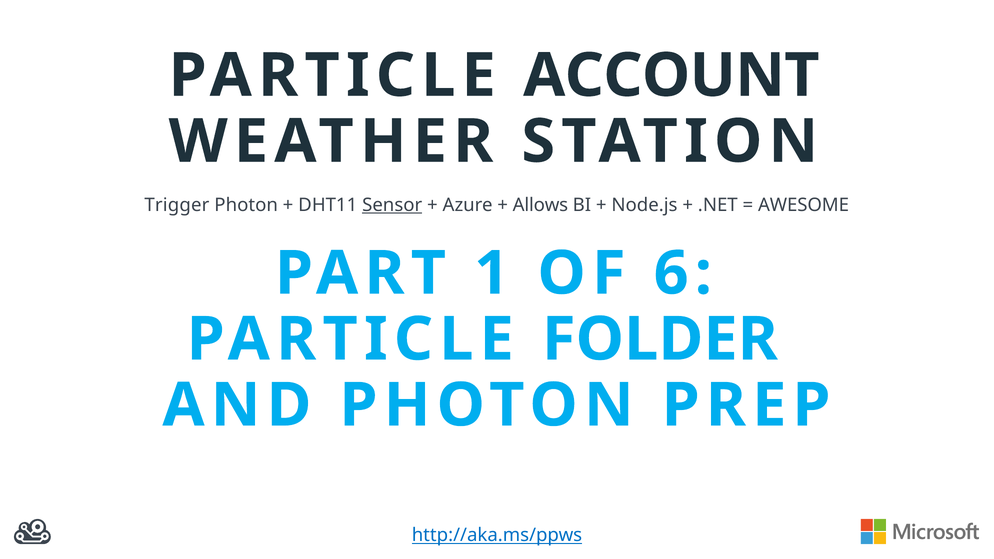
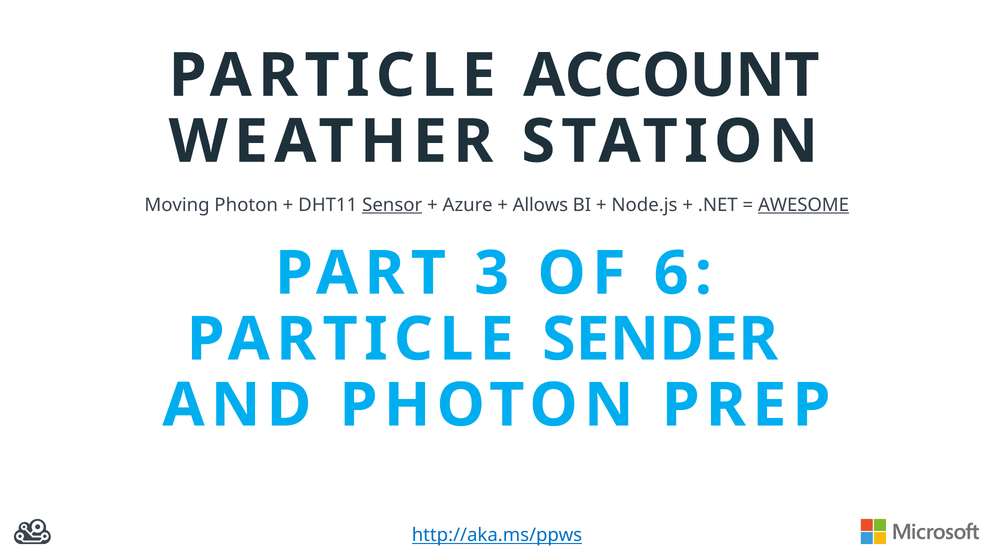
Trigger: Trigger -> Moving (177, 205)
AWESOME underline: none -> present (804, 205)
1: 1 -> 3 (492, 274)
FOLDER: FOLDER -> SENDER (660, 340)
